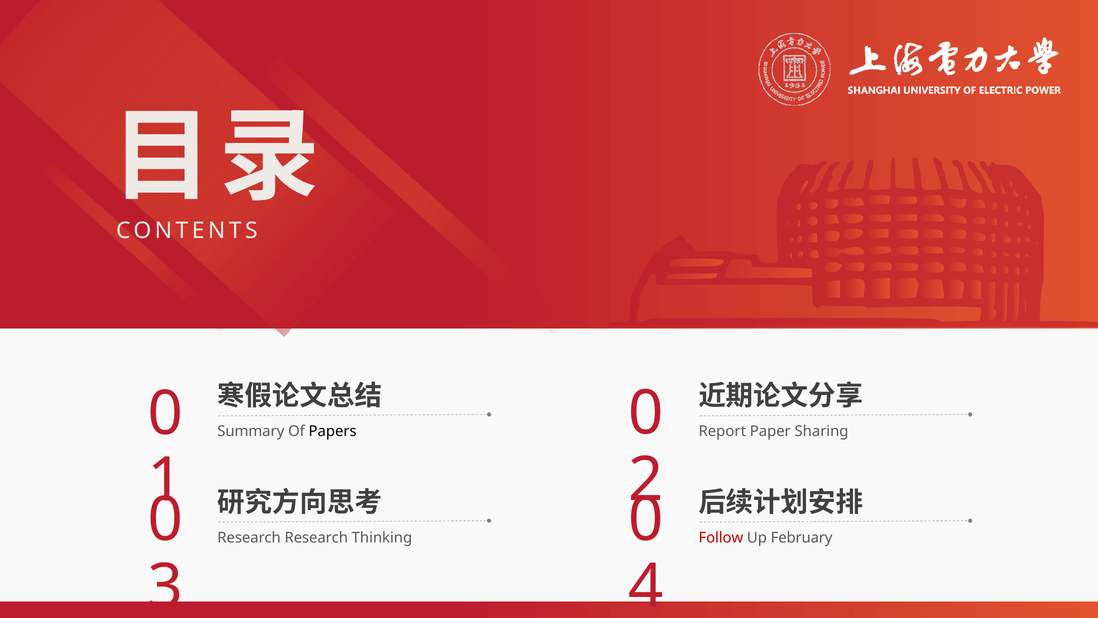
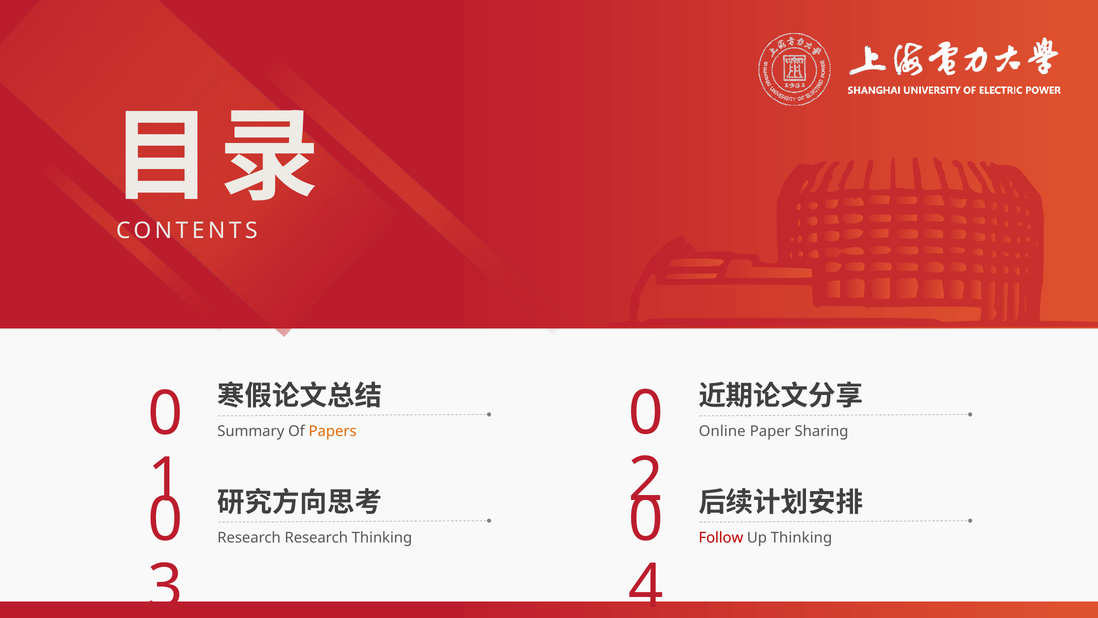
Papers colour: black -> orange (333, 431)
Report: Report -> Online (722, 431)
Up February: February -> Thinking (801, 537)
